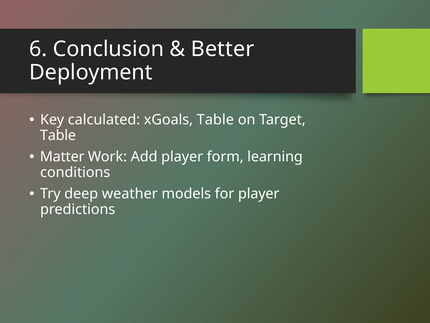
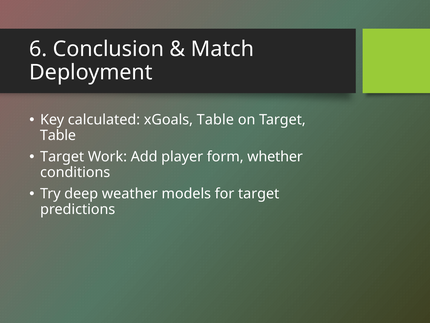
Better: Better -> Match (223, 49)
Matter: Matter -> Target (62, 157)
learning: learning -> whether (275, 157)
for player: player -> target (259, 194)
